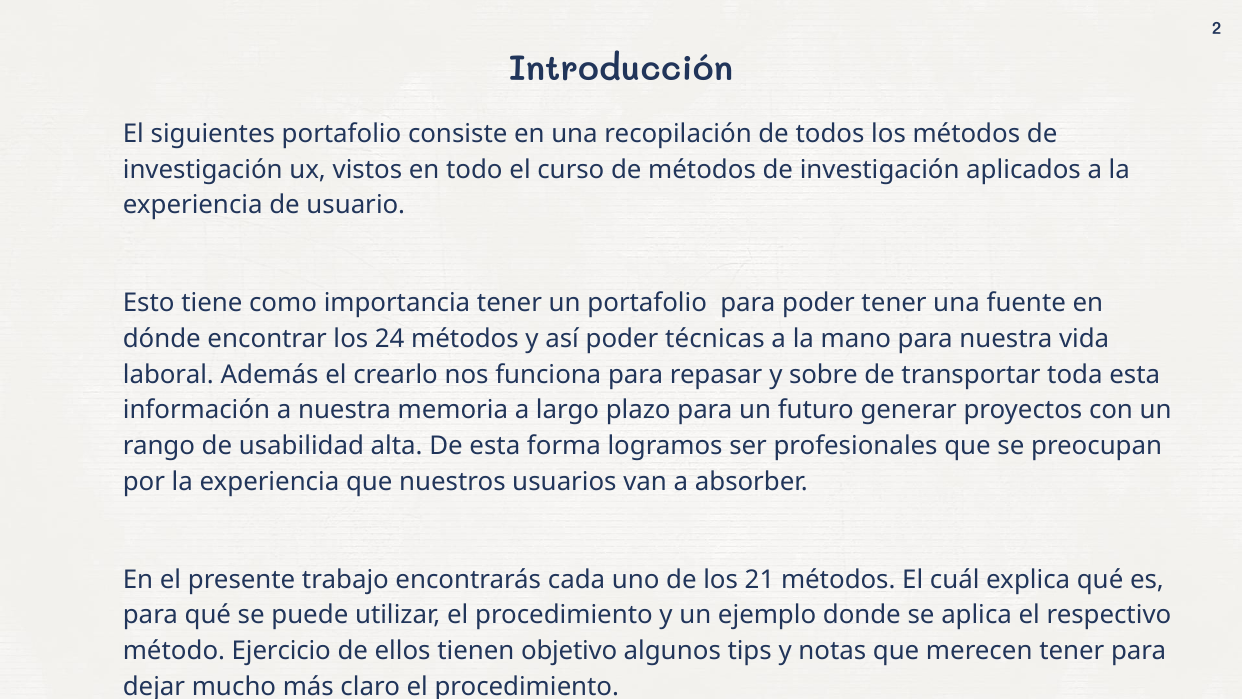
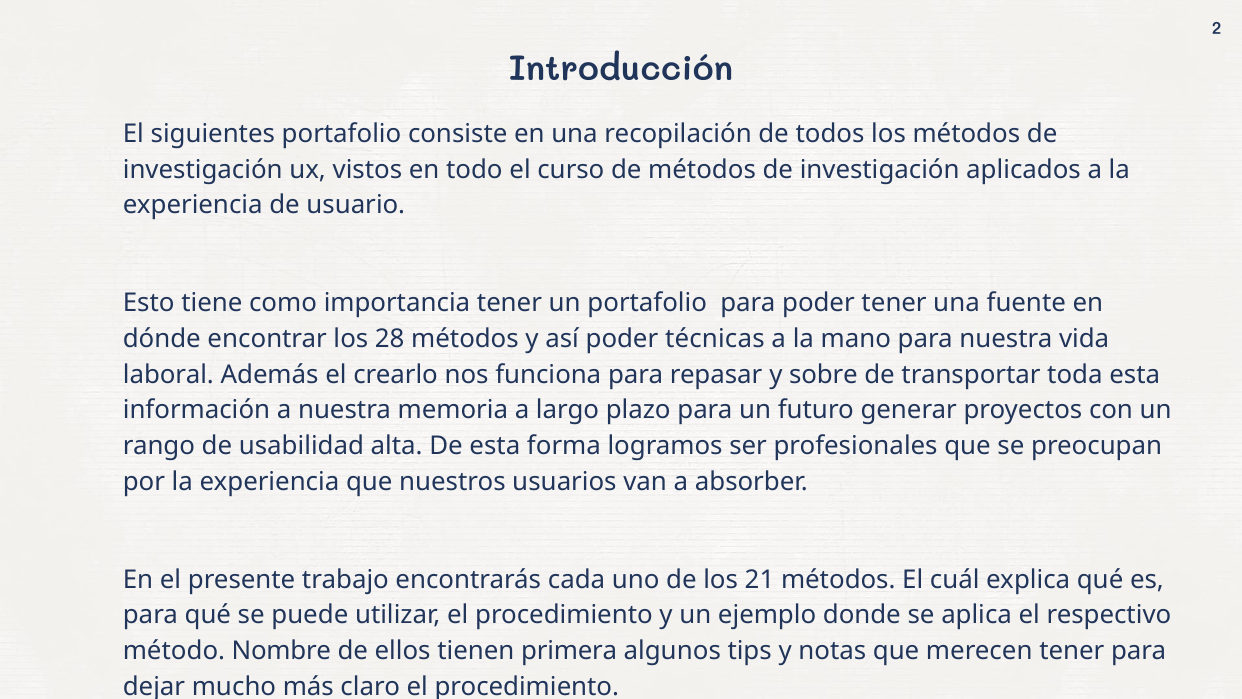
24: 24 -> 28 (390, 339)
Ejercicio: Ejercicio -> Nombre (281, 651)
objetivo: objetivo -> primera (569, 651)
